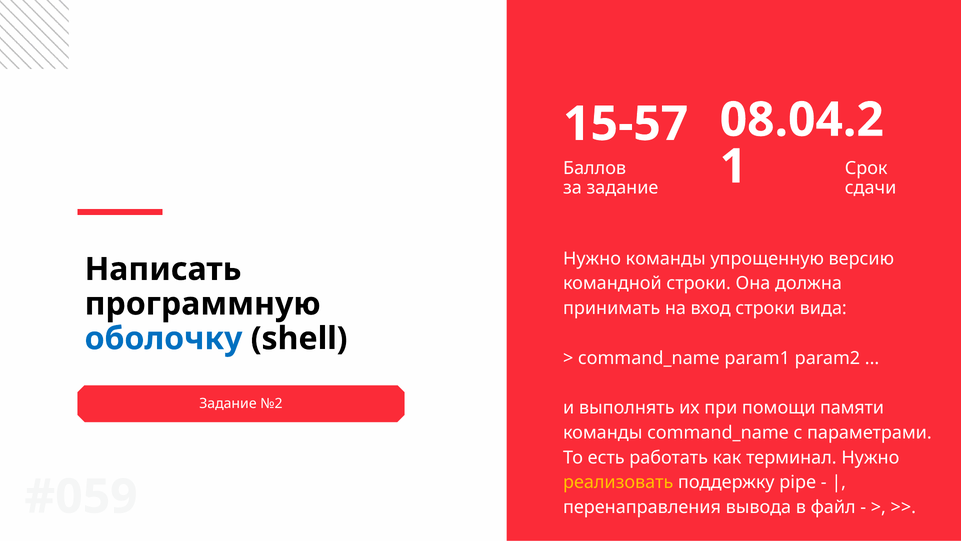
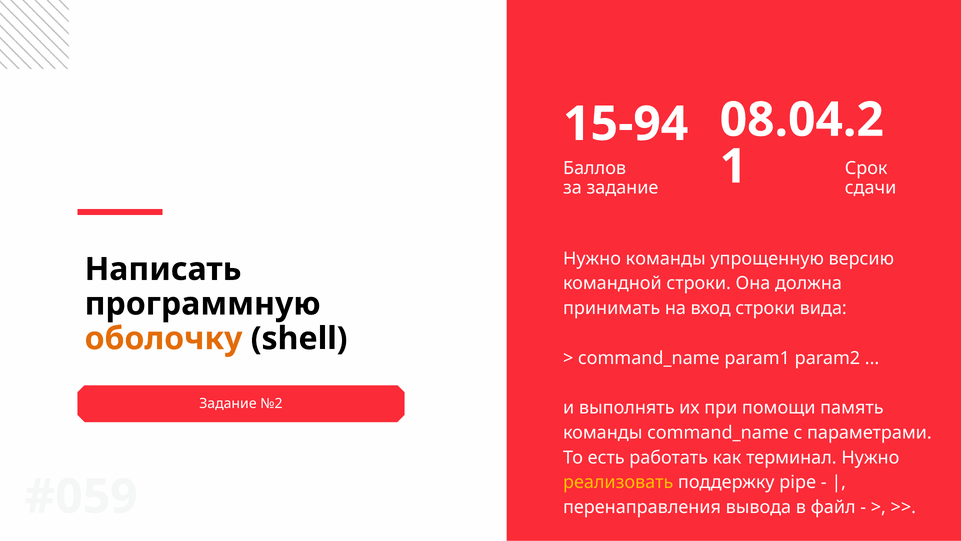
15-57: 15-57 -> 15-94 (626, 124)
оболочку colour: blue -> orange (164, 338)
памяти: памяти -> память (852, 408)
